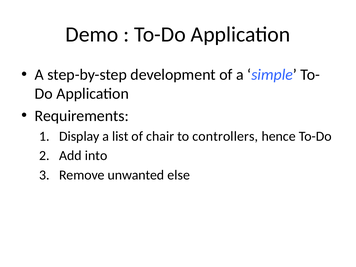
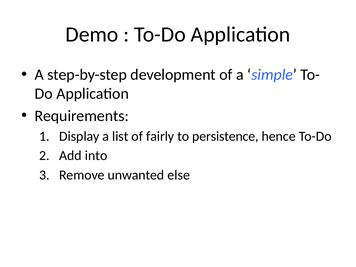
chair: chair -> fairly (160, 136)
controllers: controllers -> persistence (225, 136)
